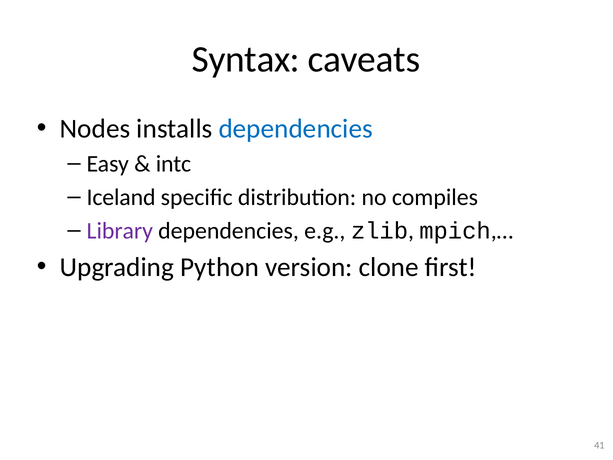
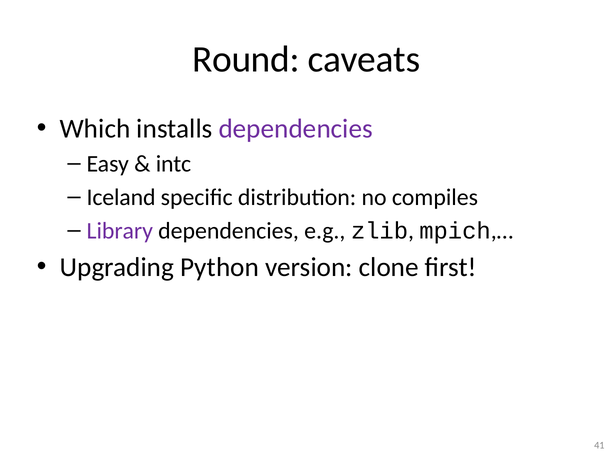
Syntax: Syntax -> Round (246, 59)
Nodes: Nodes -> Which (95, 129)
dependencies colour: blue -> purple (296, 129)
